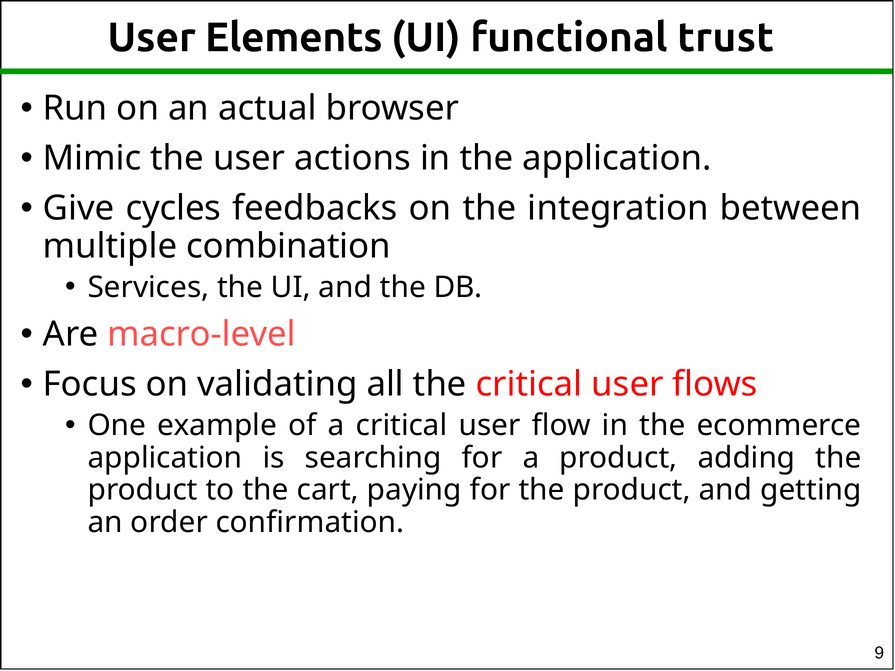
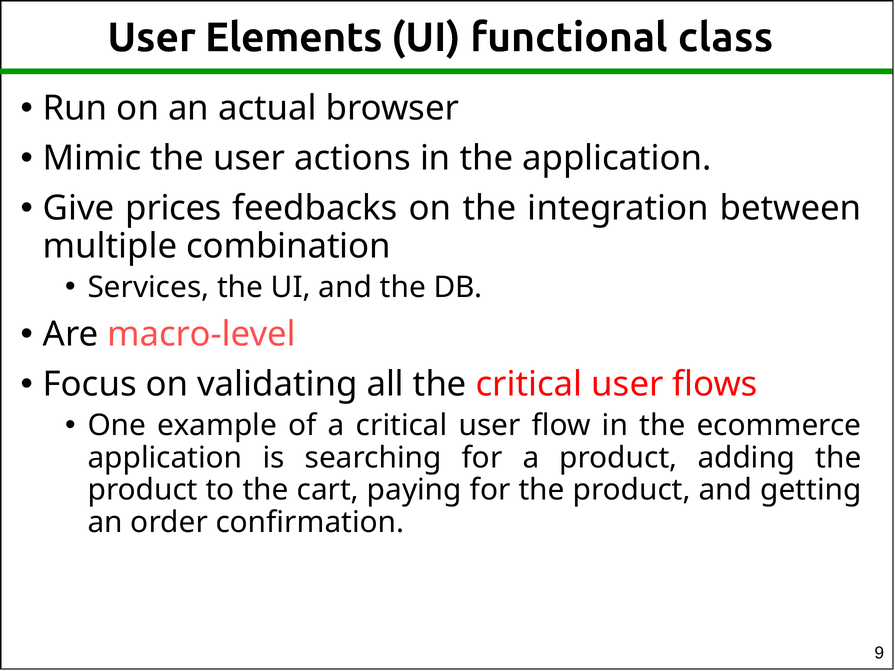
trust: trust -> class (726, 38)
cycles: cycles -> prices (174, 209)
